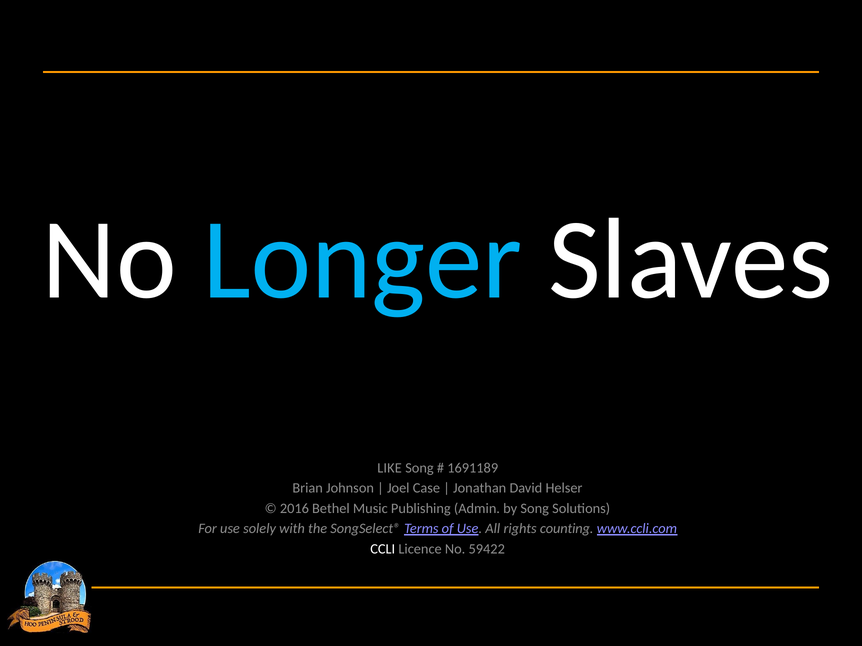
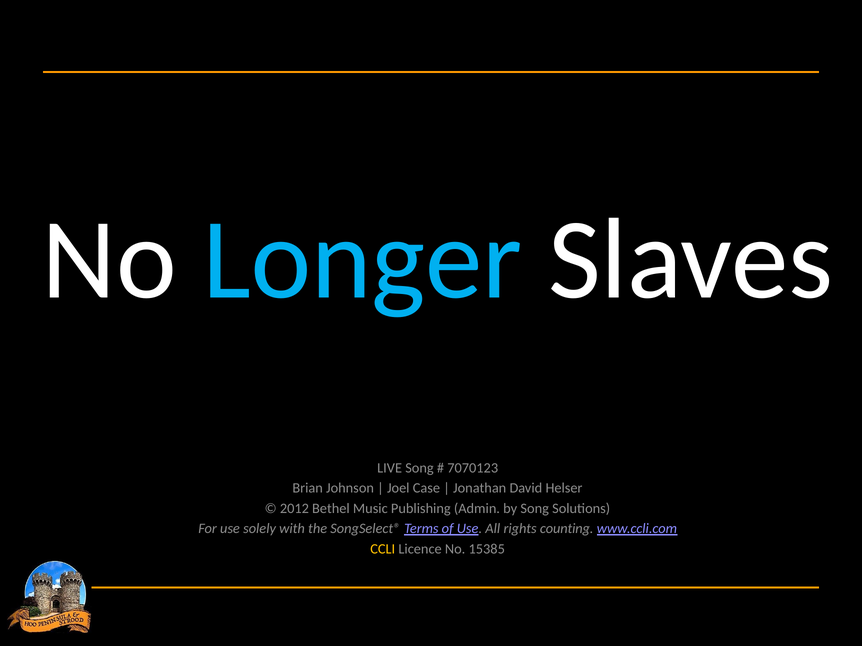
LIKE: LIKE -> LIVE (390, 468)
1691189: 1691189 -> 7070123 (473, 468)
2016: 2016 -> 2012 (294, 509)
CCLI colour: white -> yellow (383, 549)
59422: 59422 -> 15385 (487, 549)
